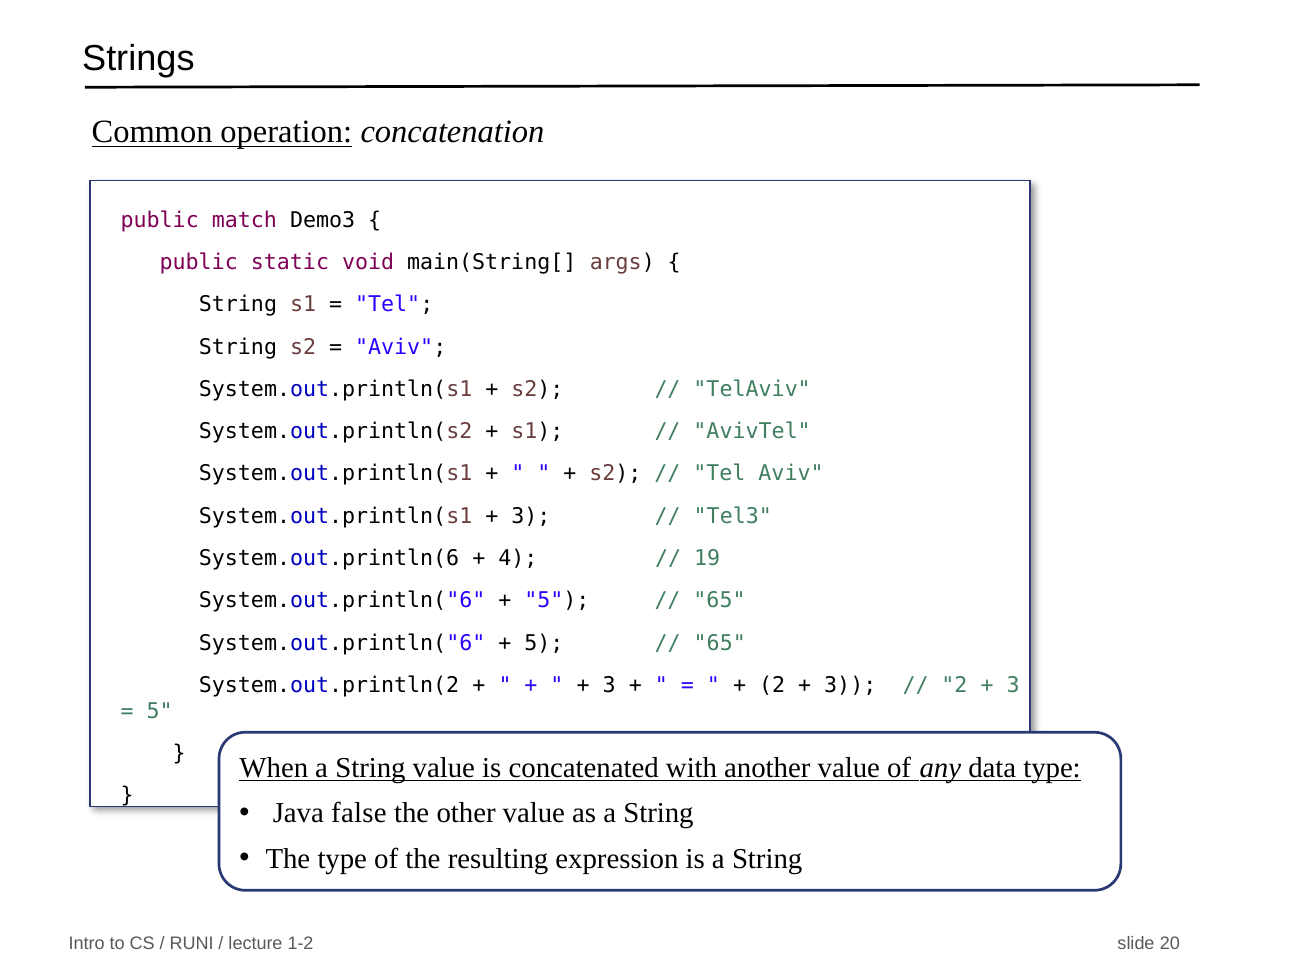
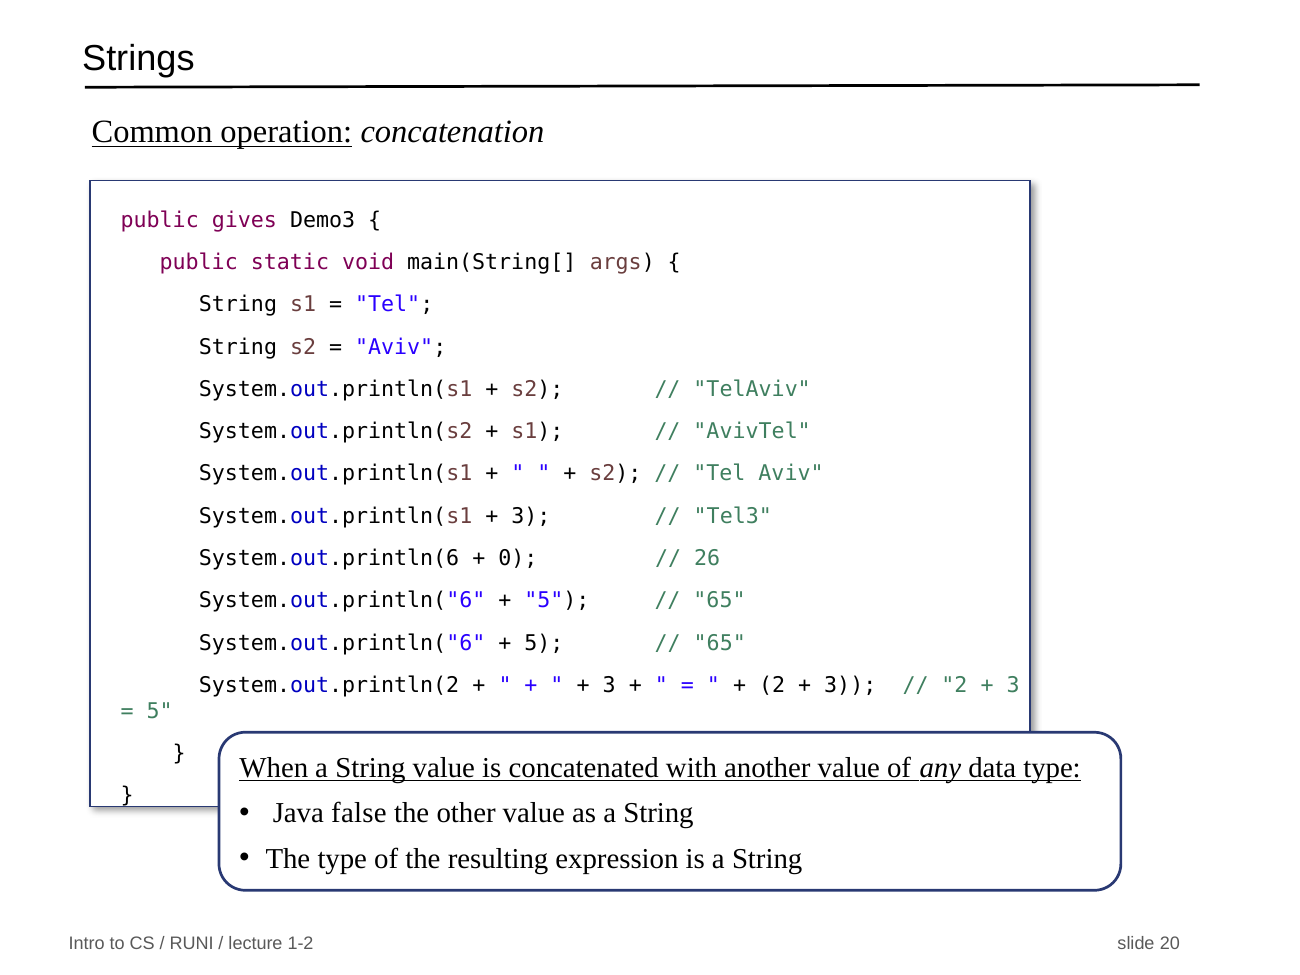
match: match -> gives (244, 220)
4: 4 -> 0 (518, 558)
19: 19 -> 26 (707, 558)
